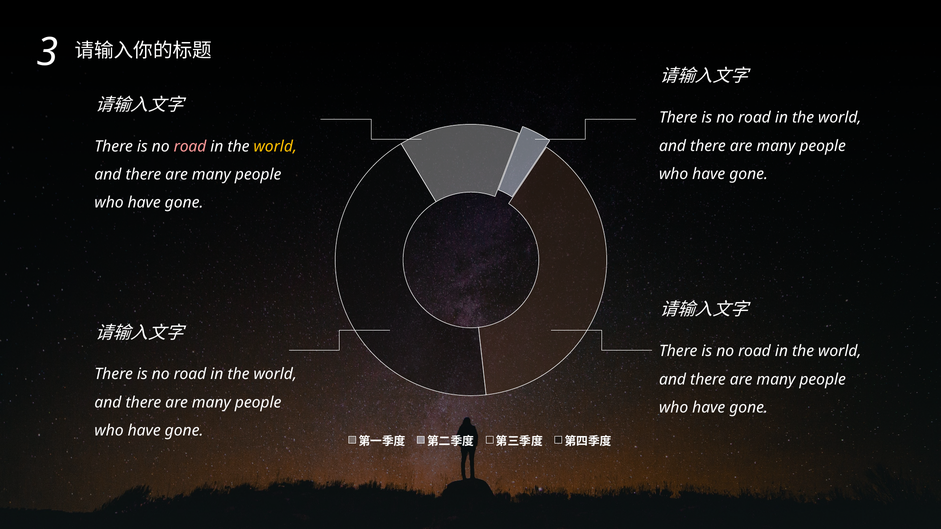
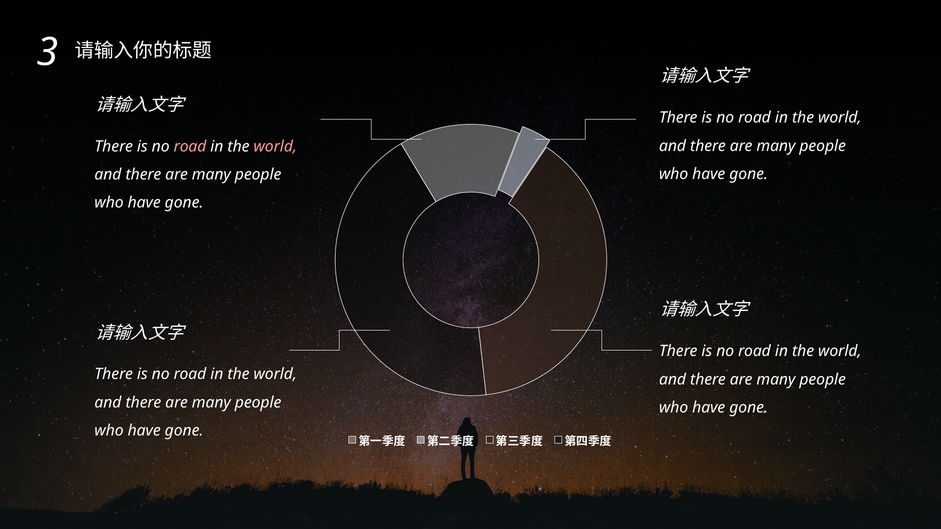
world colour: yellow -> pink (275, 146)
